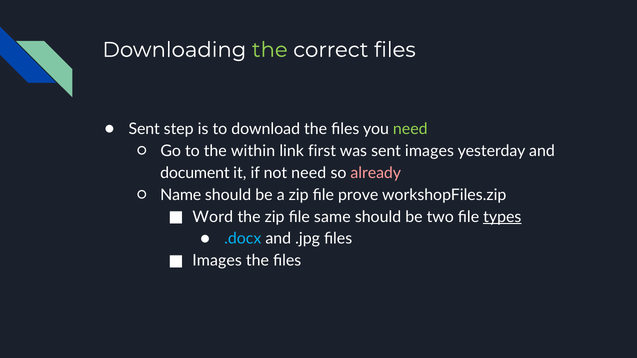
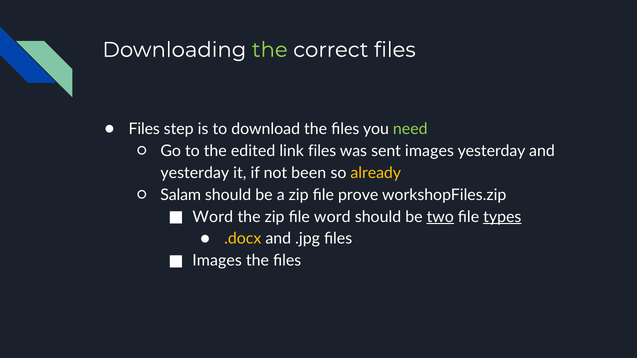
Sent: Sent -> Files (144, 129)
within: within -> edited (253, 151)
link first: first -> files (322, 151)
document: document -> yesterday (195, 173)
not need: need -> been (309, 173)
already colour: pink -> yellow (376, 173)
Name: Name -> Salam (181, 195)
file same: same -> word (332, 217)
two underline: none -> present (440, 217)
.docx colour: light blue -> yellow (243, 239)
